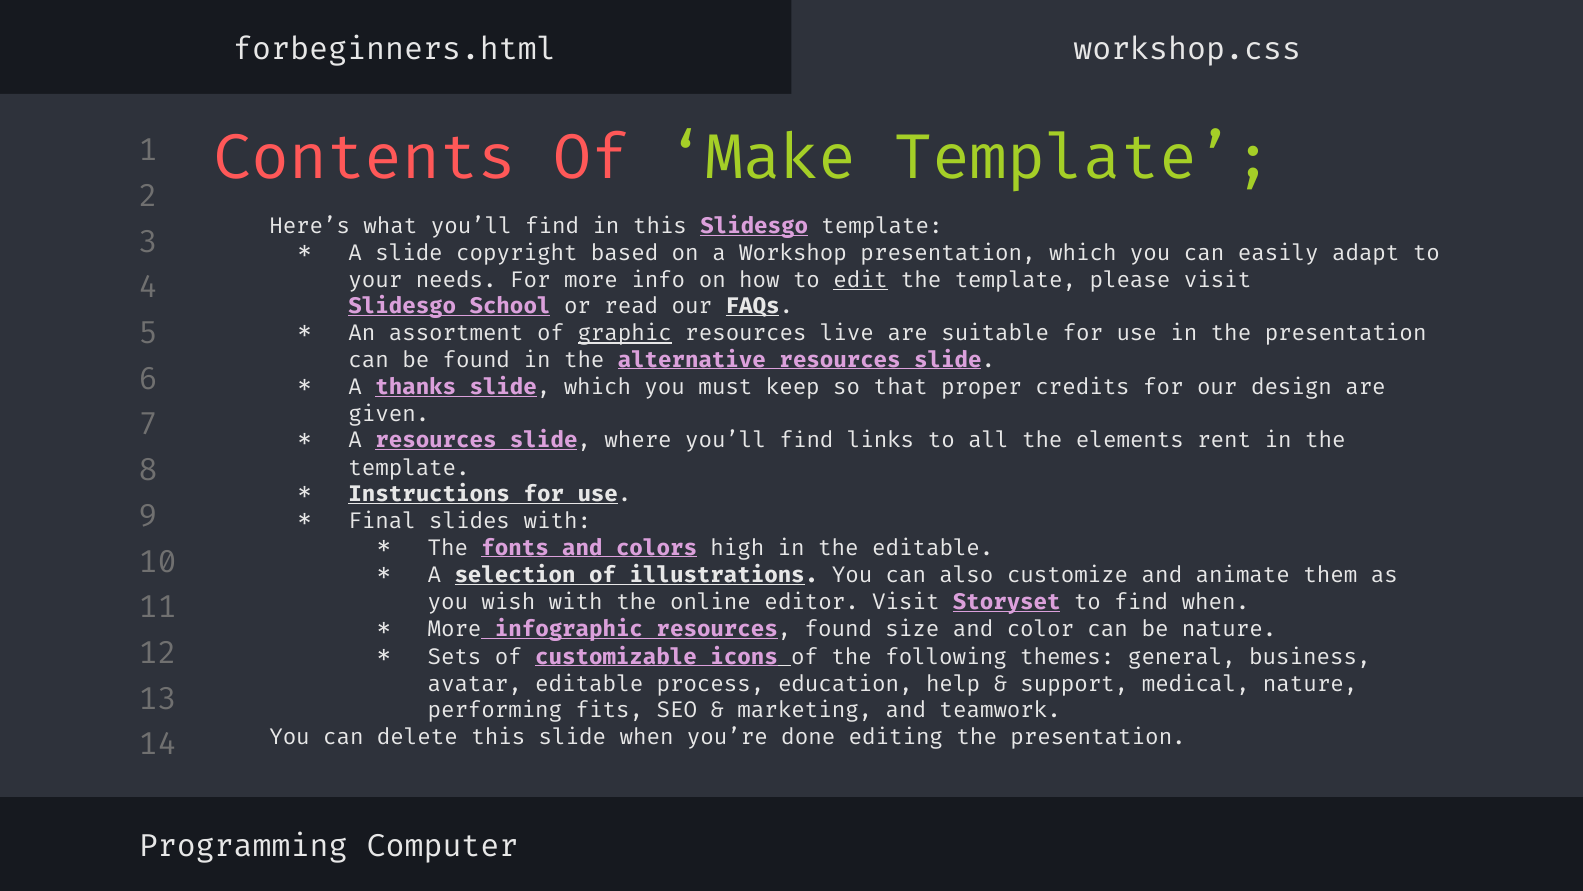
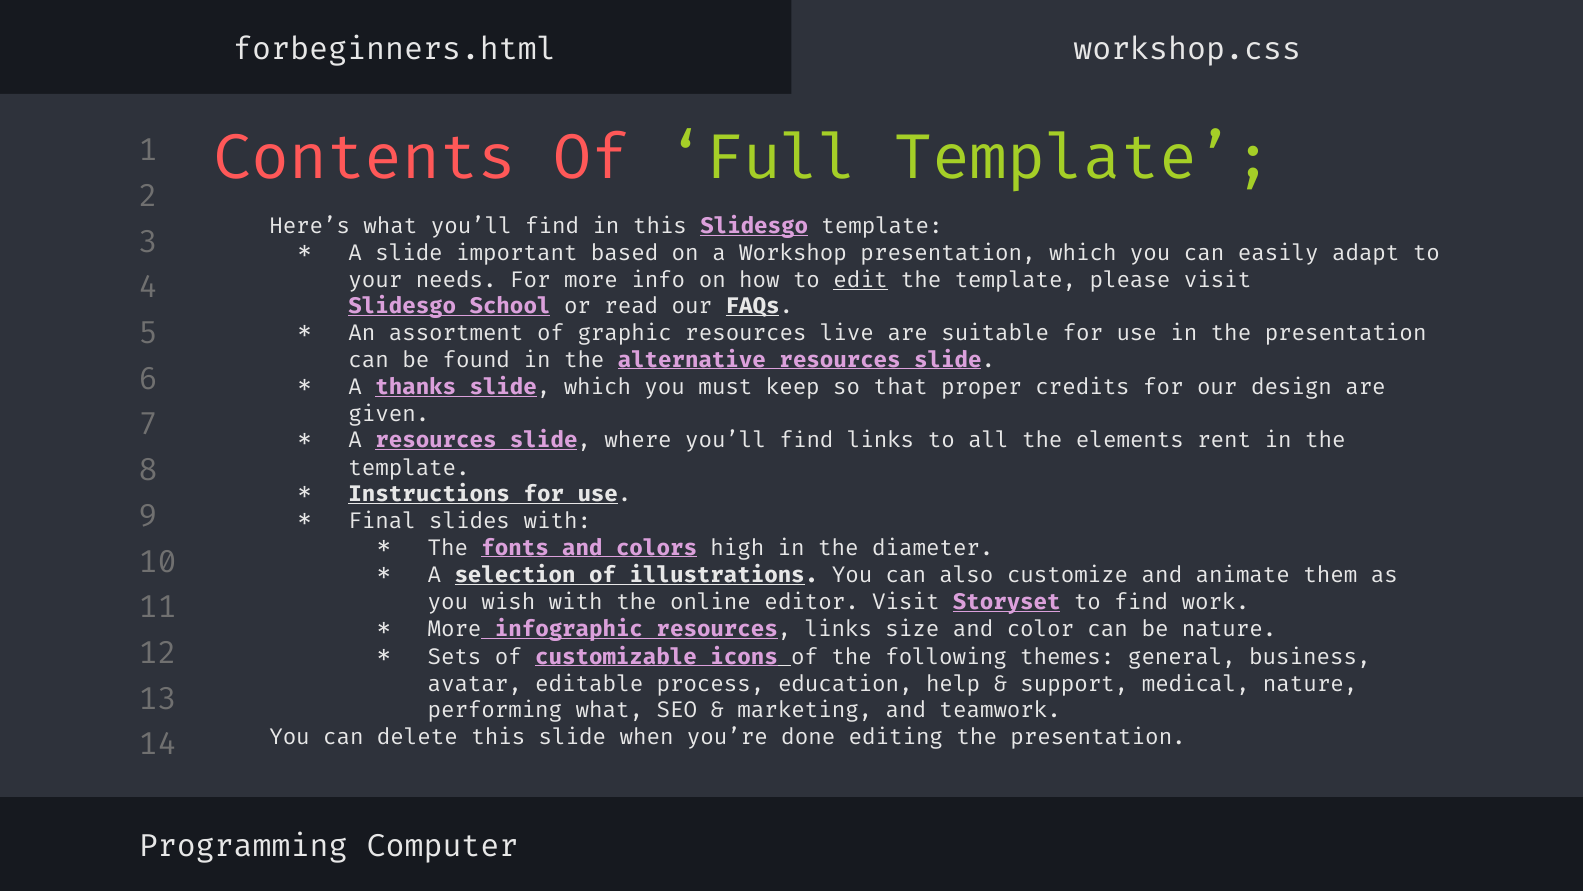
Make: Make -> Full (762, 158)
copyright: copyright -> important (517, 253)
graphic underline: present -> none (625, 333)
the editable: editable -> diameter (933, 548)
find when: when -> work (1215, 602)
resources found: found -> links (838, 629)
performing fits: fits -> what (609, 710)
